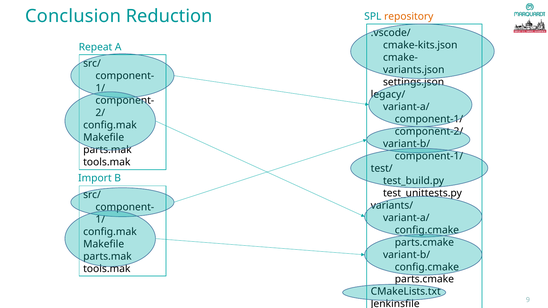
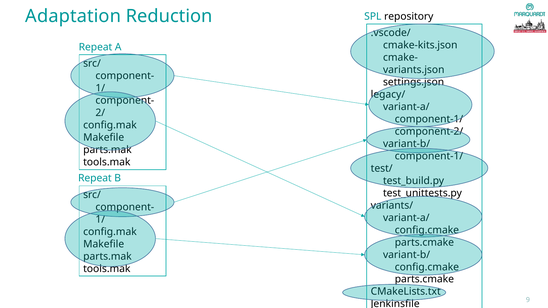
Conclusion: Conclusion -> Adaptation (73, 16)
repository colour: orange -> black (409, 16)
Import: Import -> Repeat (95, 178)
